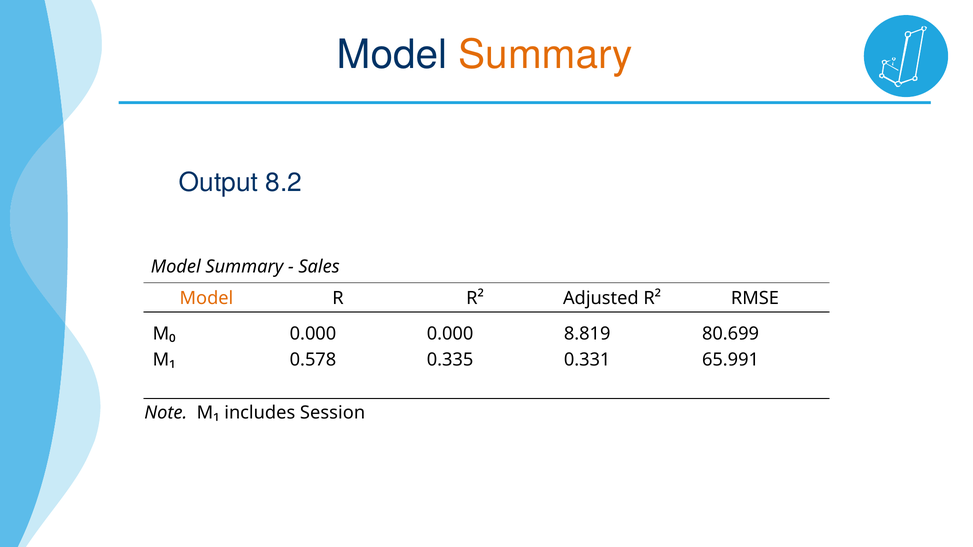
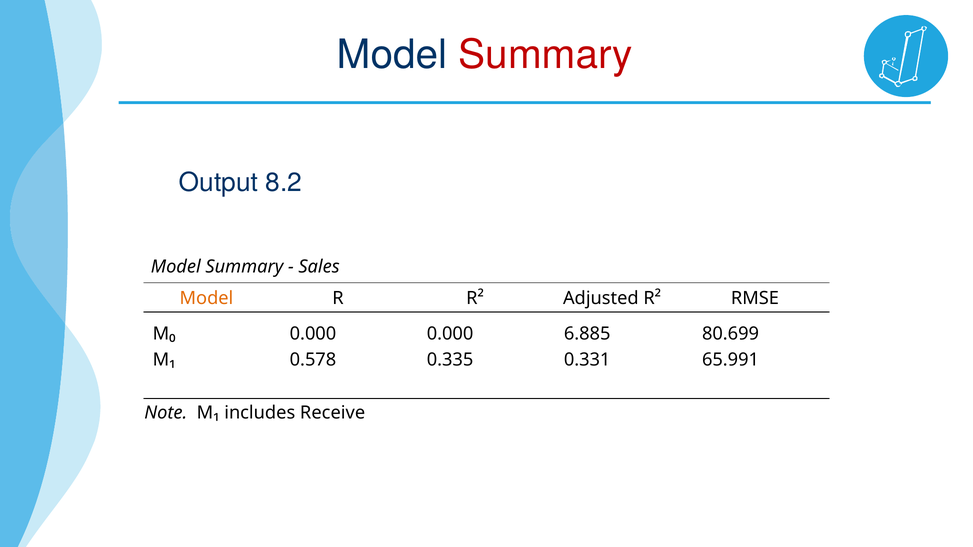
Summary colour: orange -> red (545, 55)
8.819: 8.819 -> 6.885 (587, 334)
Session: Session -> Receive (333, 413)
